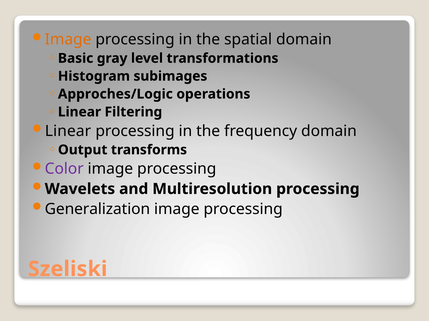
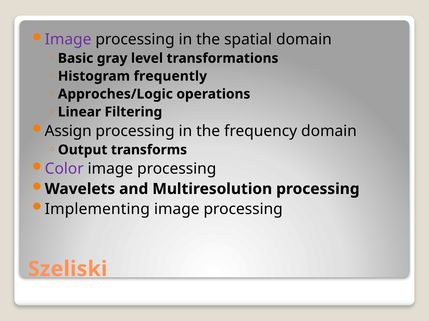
Image colour: orange -> purple (68, 40)
subimages: subimages -> frequently (170, 76)
Linear: Linear -> Assign (68, 131)
Generalization: Generalization -> Implementing (97, 209)
